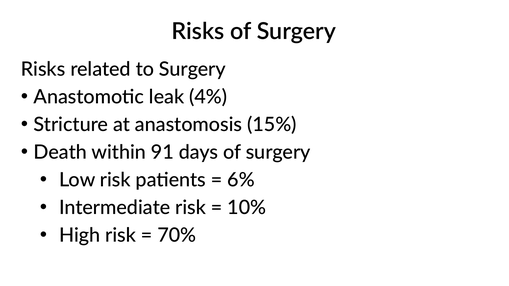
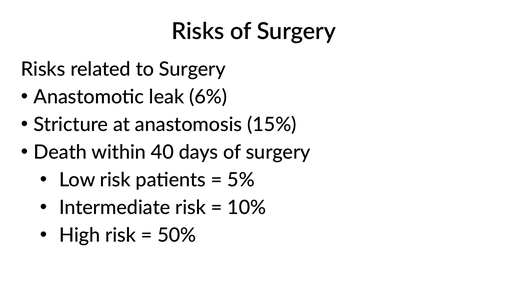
4%: 4% -> 6% (208, 97)
91: 91 -> 40 (162, 152)
6%: 6% -> 5% (241, 180)
70%: 70% -> 50% (177, 236)
